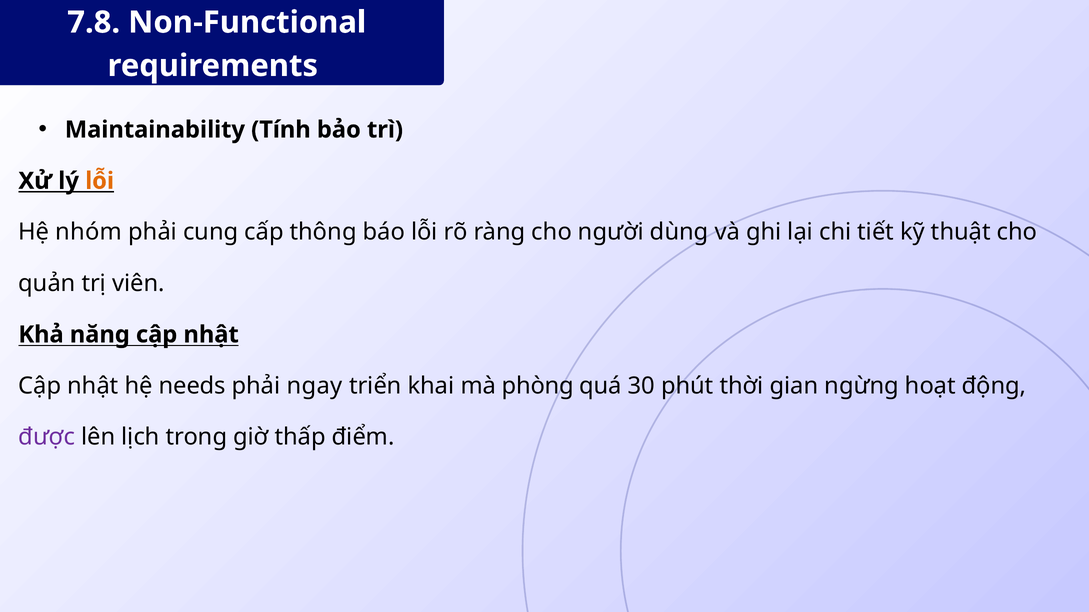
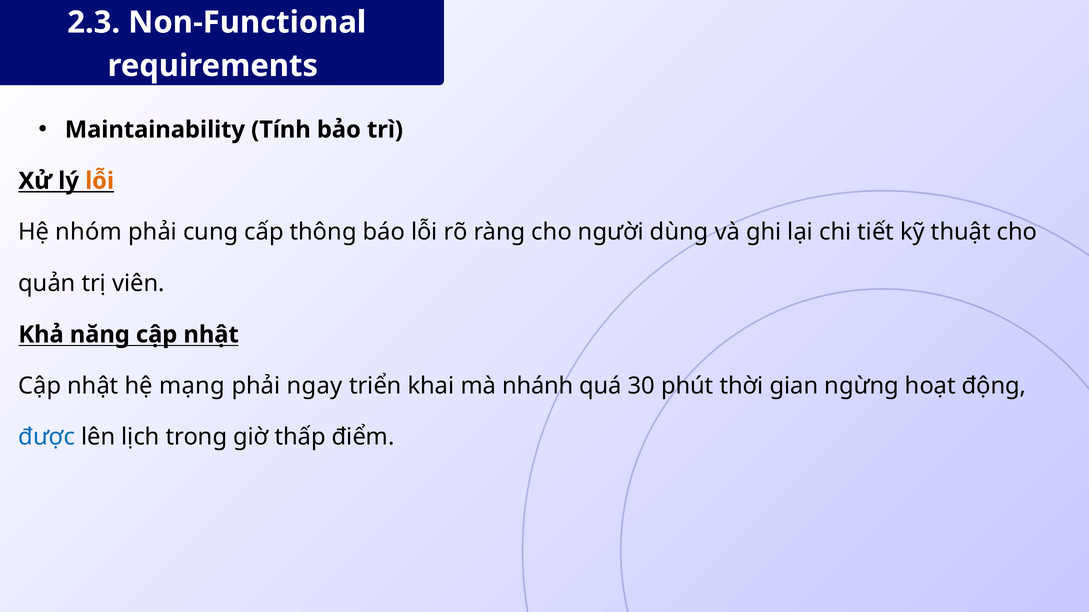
7.8: 7.8 -> 2.3 (94, 22)
needs: needs -> mạng (192, 386)
phòng: phòng -> nhánh (538, 386)
được colour: purple -> blue (47, 437)
